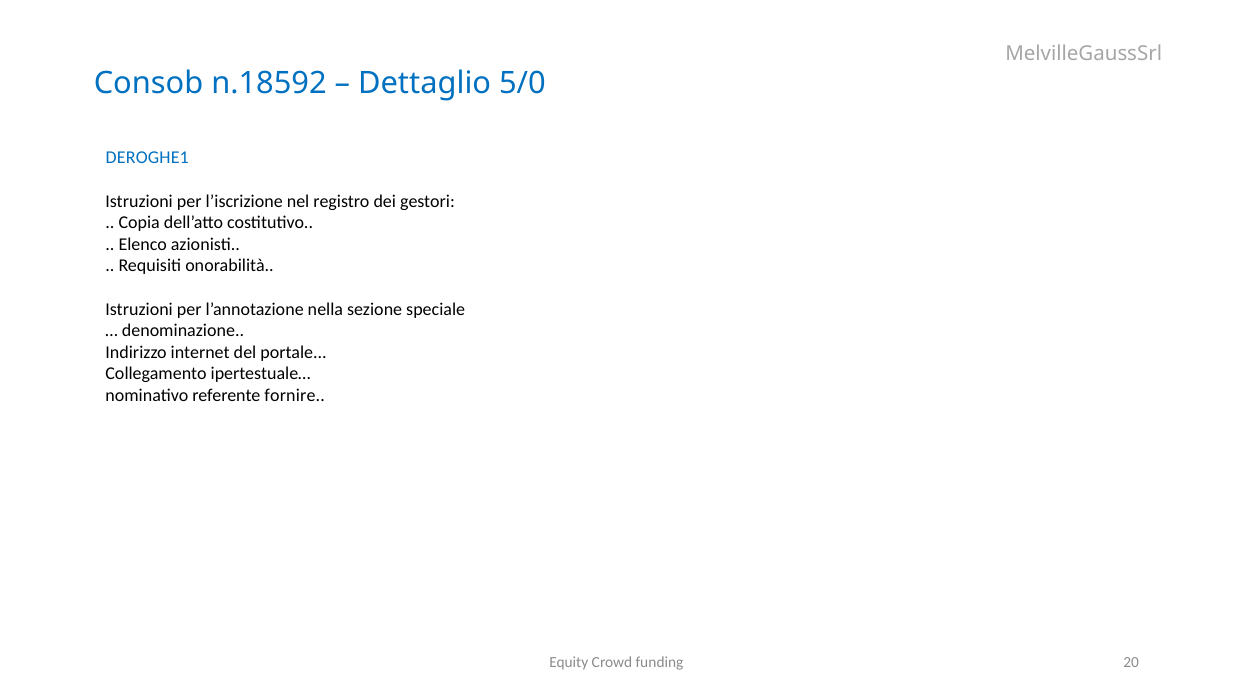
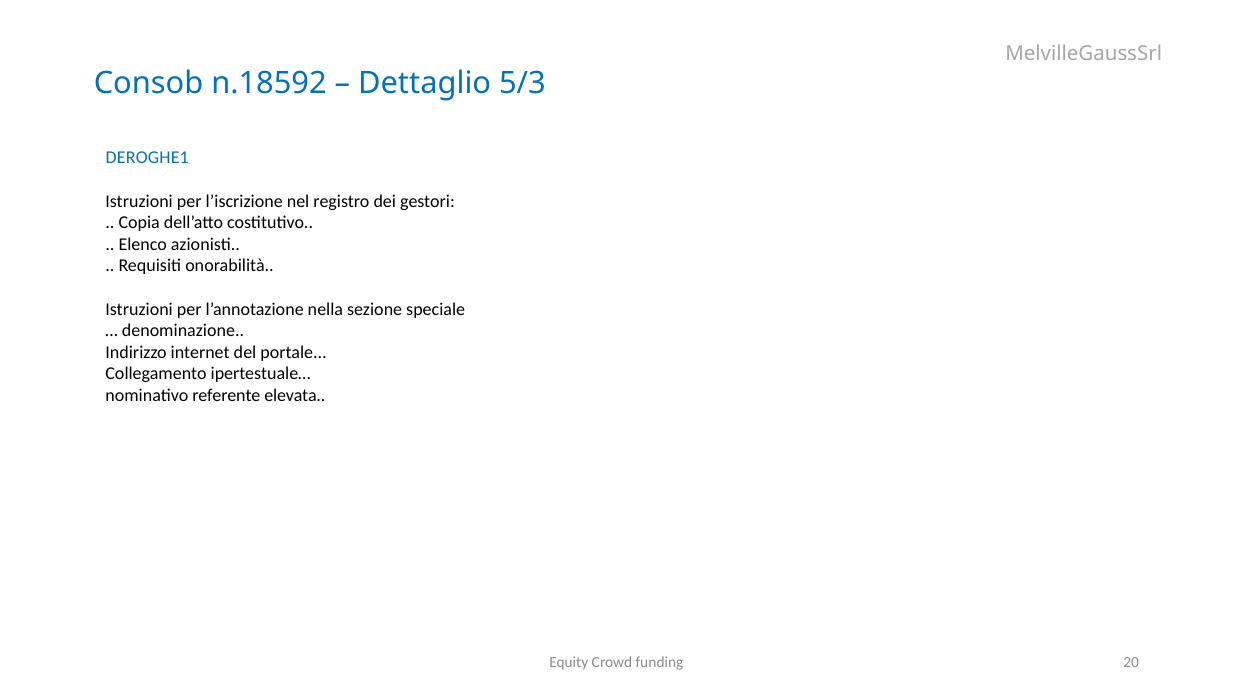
5/0: 5/0 -> 5/3 (522, 83)
fornire: fornire -> elevata (295, 395)
